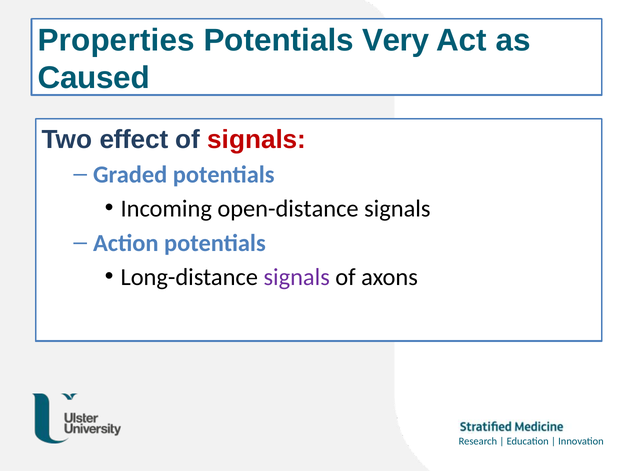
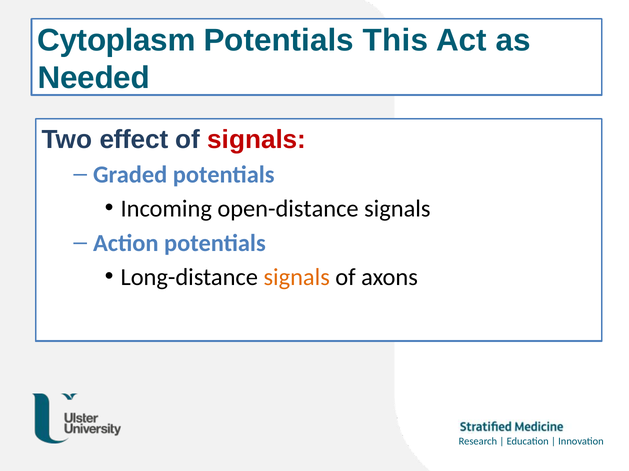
Properties: Properties -> Cytoplasm (116, 40)
Very: Very -> This (395, 40)
Caused: Caused -> Needed (94, 78)
signals colour: purple -> orange (297, 278)
